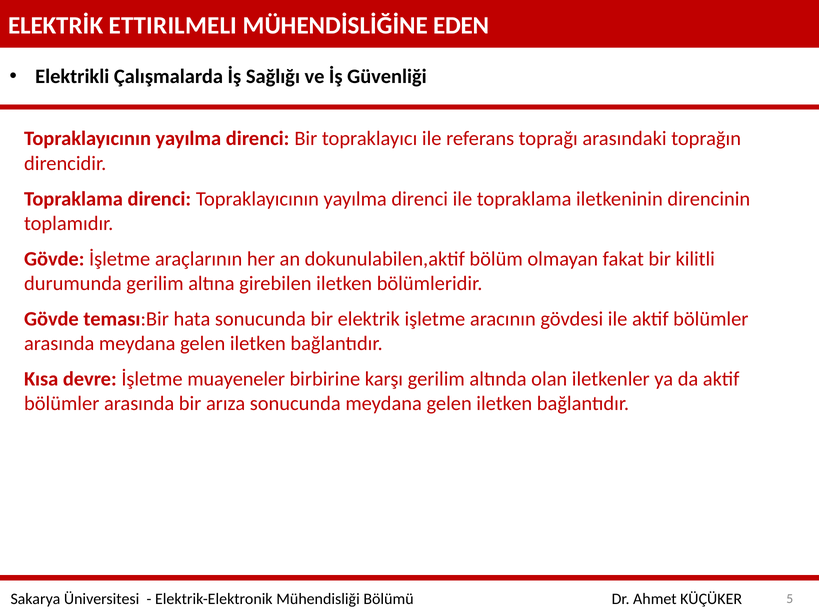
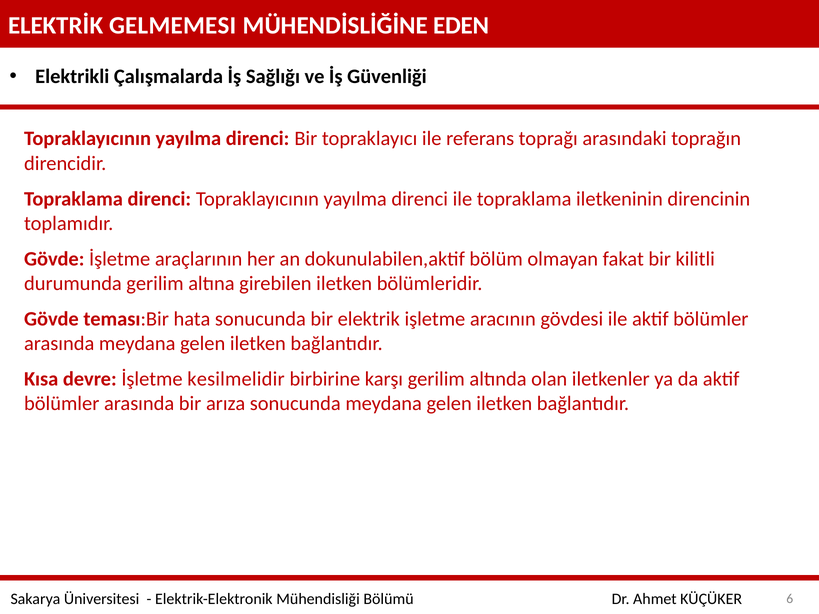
ETTIRILMELI: ETTIRILMELI -> GELMEMESI (173, 26)
muayeneler: muayeneler -> kesilmelidir (236, 379)
5: 5 -> 6 (790, 599)
